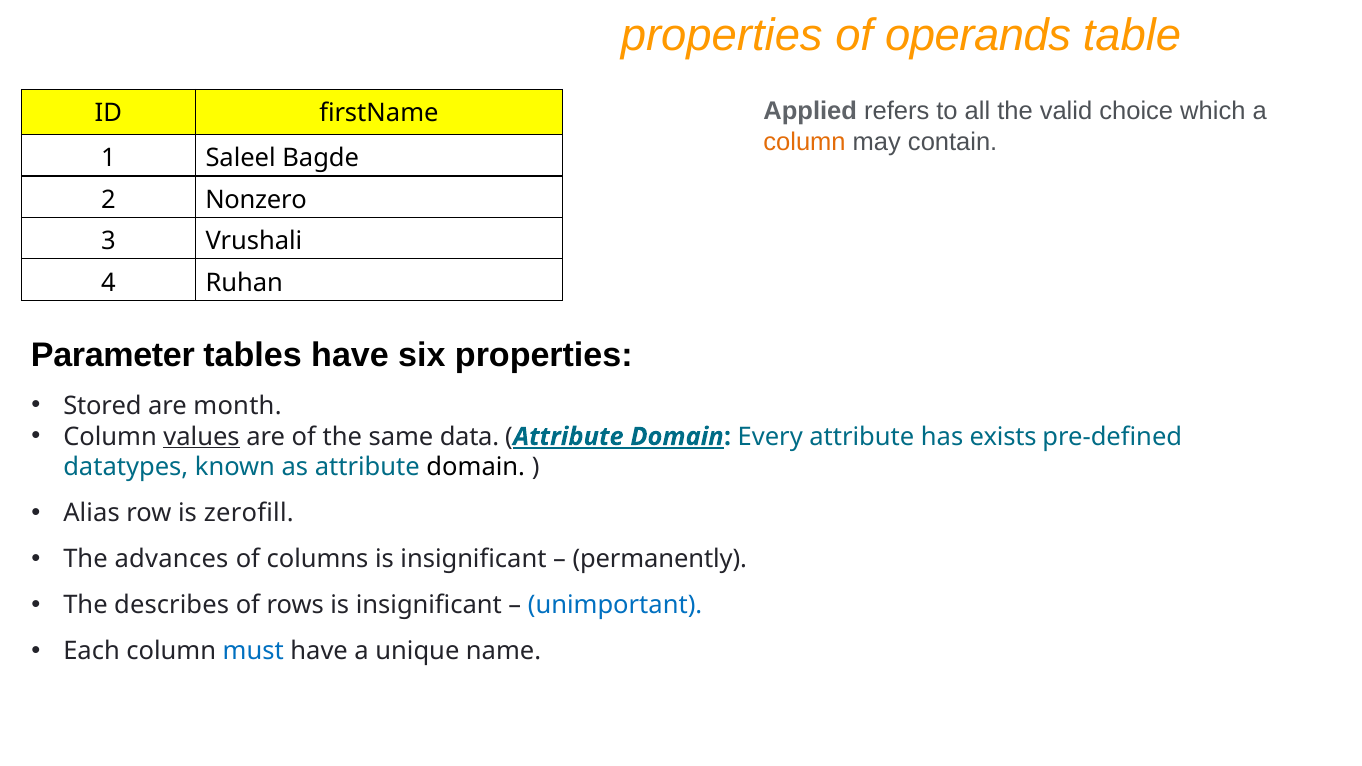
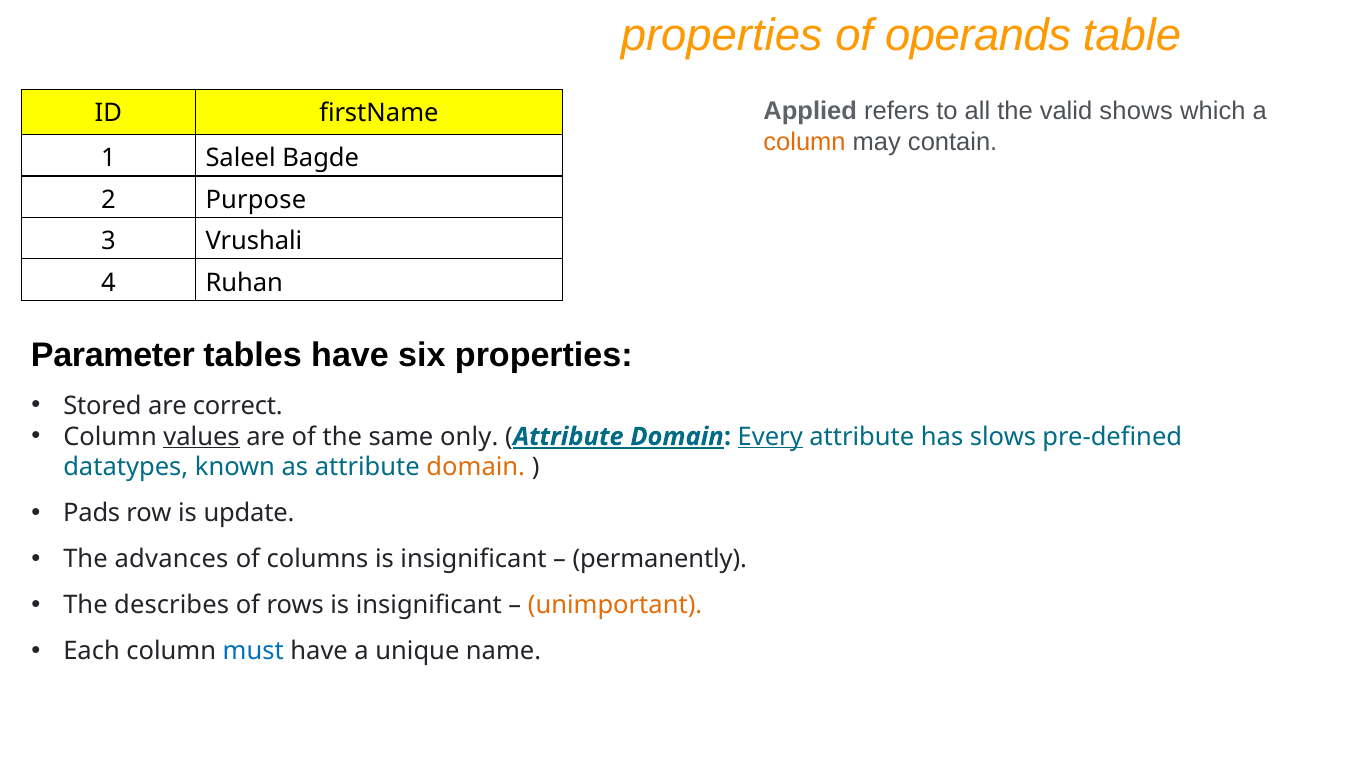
choice: choice -> shows (1136, 111)
Nonzero: Nonzero -> Purpose (256, 200)
month: month -> correct (238, 406)
data: data -> only (469, 437)
Every underline: none -> present (770, 437)
exists: exists -> slows (1003, 437)
domain colour: black -> orange (476, 467)
Alias: Alias -> Pads (92, 513)
zerofill: zerofill -> update (249, 513)
unimportant colour: blue -> orange (615, 605)
